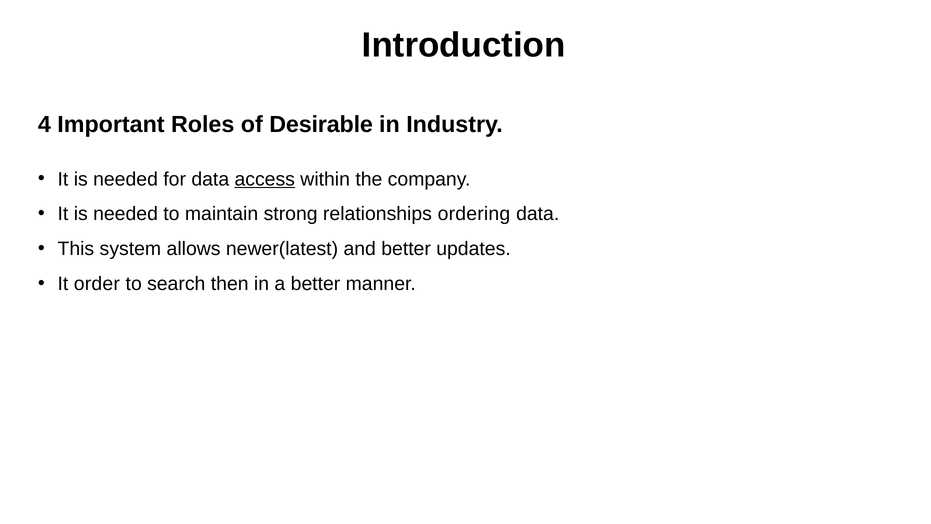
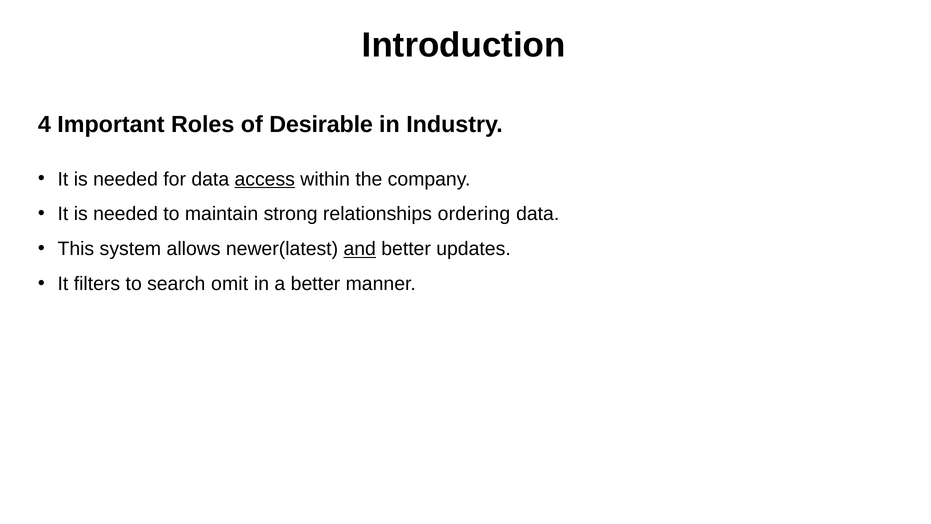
and underline: none -> present (360, 249)
order: order -> filters (97, 284)
then: then -> omit (230, 284)
